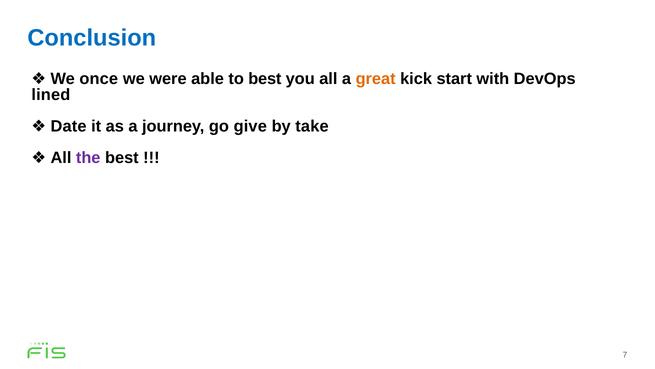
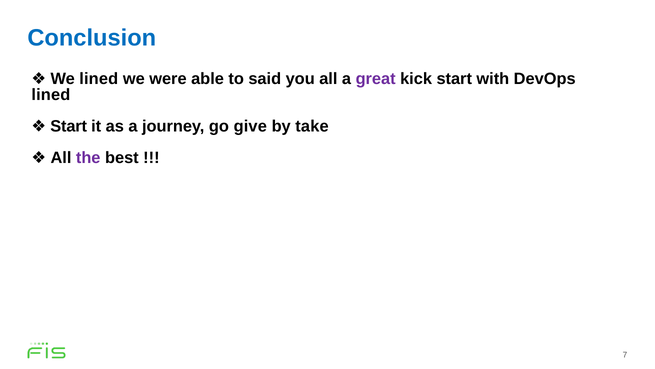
We once: once -> lined (99, 79)
to best: best -> said (265, 79)
great colour: orange -> purple (376, 79)
Date: Date -> Start (69, 126)
